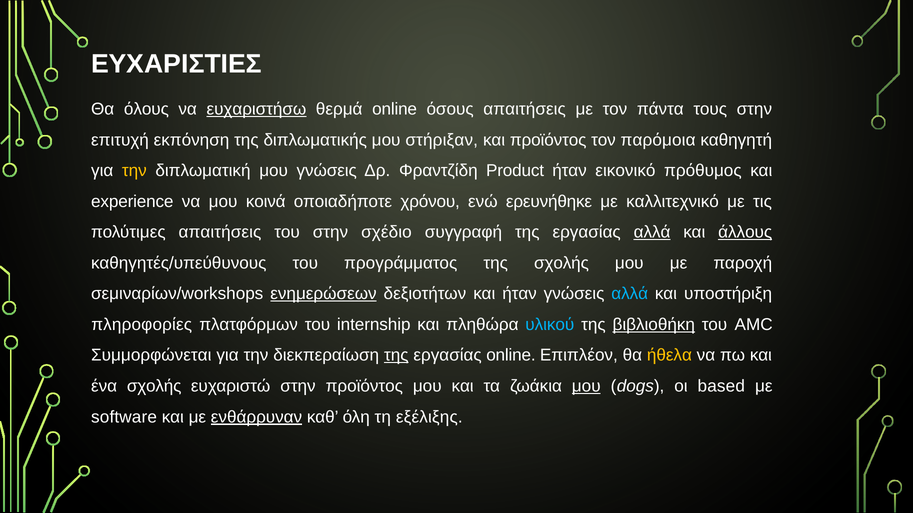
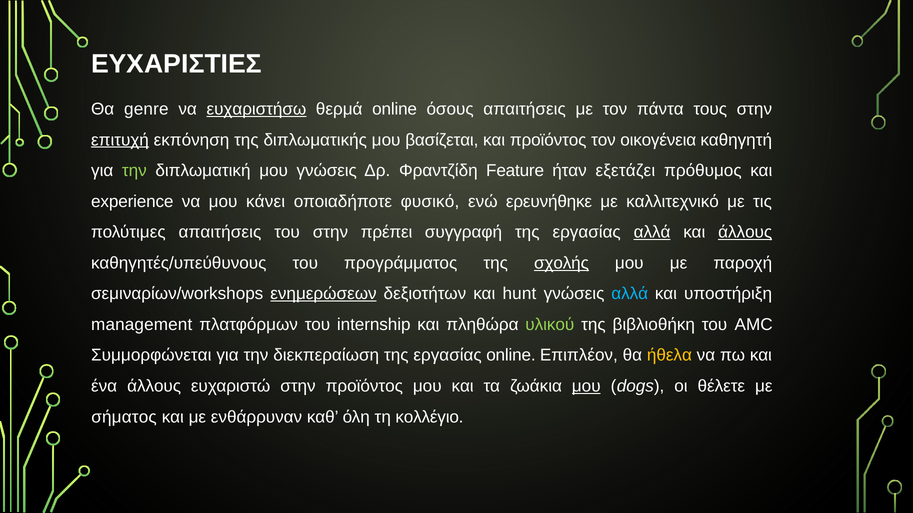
όλους: όλους -> genre (146, 109)
επιτυχή underline: none -> present (120, 140)
στήριξαν: στήριξαν -> βασίζεται (442, 140)
παρόμοια: παρόμοια -> οικογένεια (658, 140)
την colour: yellow -> light green (134, 171)
Product: Product -> Feature (515, 171)
εικονικό: εικονικό -> εξετάζει (625, 171)
κοινά: κοινά -> κάνει (266, 202)
χρόνου: χρόνου -> φυσικό (430, 202)
σχέδιο: σχέδιο -> πρέπει (387, 232)
σχολής underline: none -> present (561, 263)
και ήταν: ήταν -> hunt (519, 294)
πληροφορίες: πληροφορίες -> management (142, 325)
υλικού colour: light blue -> light green (550, 325)
βιβλιοθήκη underline: present -> none (654, 325)
της underline: present -> none (396, 356)
ένα σχολής: σχολής -> άλλους (154, 387)
based: based -> θέλετε (721, 387)
software: software -> σήματος (124, 417)
ενθάρρυναν underline: present -> none (257, 417)
εξέλιξης: εξέλιξης -> κολλέγιο (429, 417)
